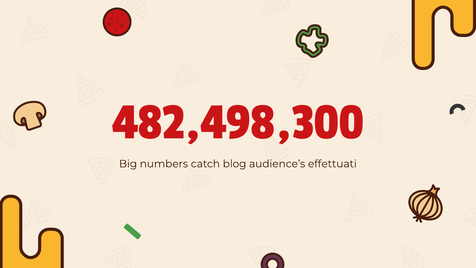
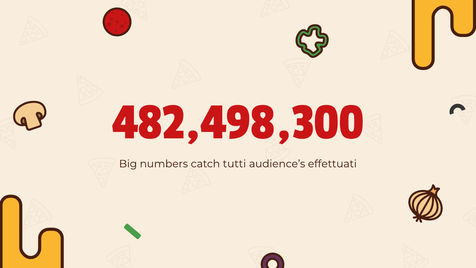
blog: blog -> tutti (234, 164)
